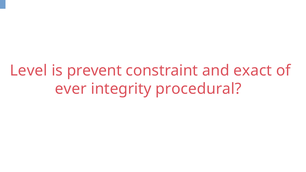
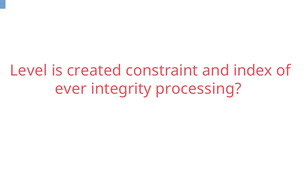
prevent: prevent -> created (94, 71)
exact: exact -> index (253, 71)
procedural: procedural -> processing (198, 89)
